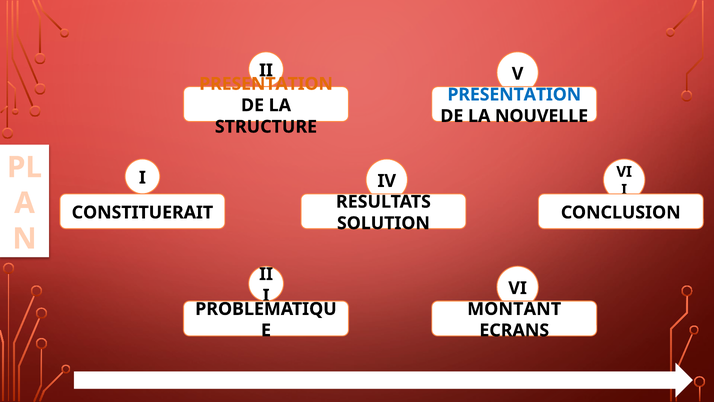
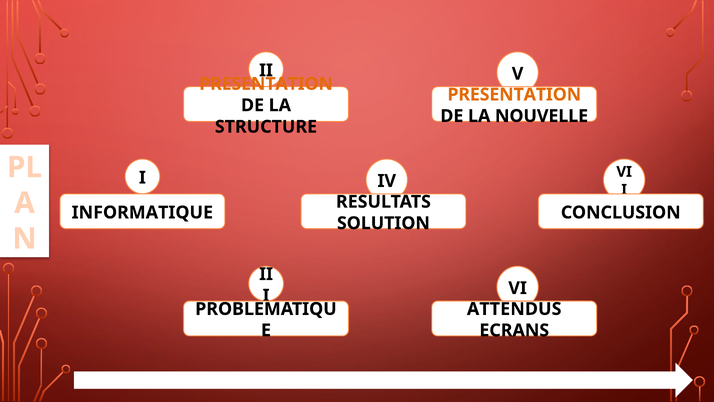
PRESENTATION colour: blue -> orange (514, 95)
CONSTITUERAIT: CONSTITUERAIT -> INFORMATIQUE (142, 212)
MONTANT: MONTANT -> ATTENDUS (514, 309)
